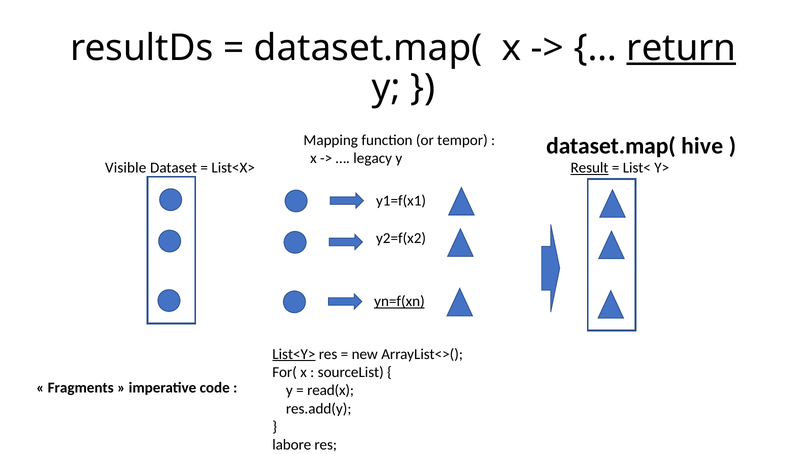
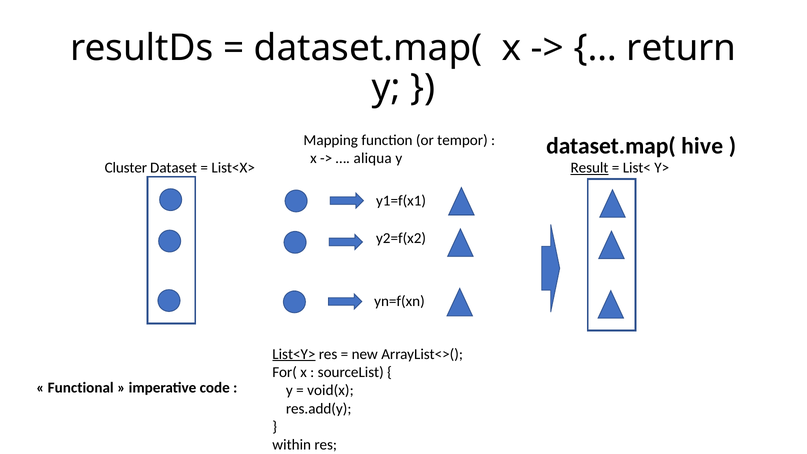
return underline: present -> none (681, 48)
legacy: legacy -> aliqua (373, 158)
Visible: Visible -> Cluster (126, 168)
yn=f(xn underline: present -> none (399, 301)
Fragments: Fragments -> Functional (81, 388)
read(x: read(x -> void(x (330, 390)
labore: labore -> within (292, 445)
